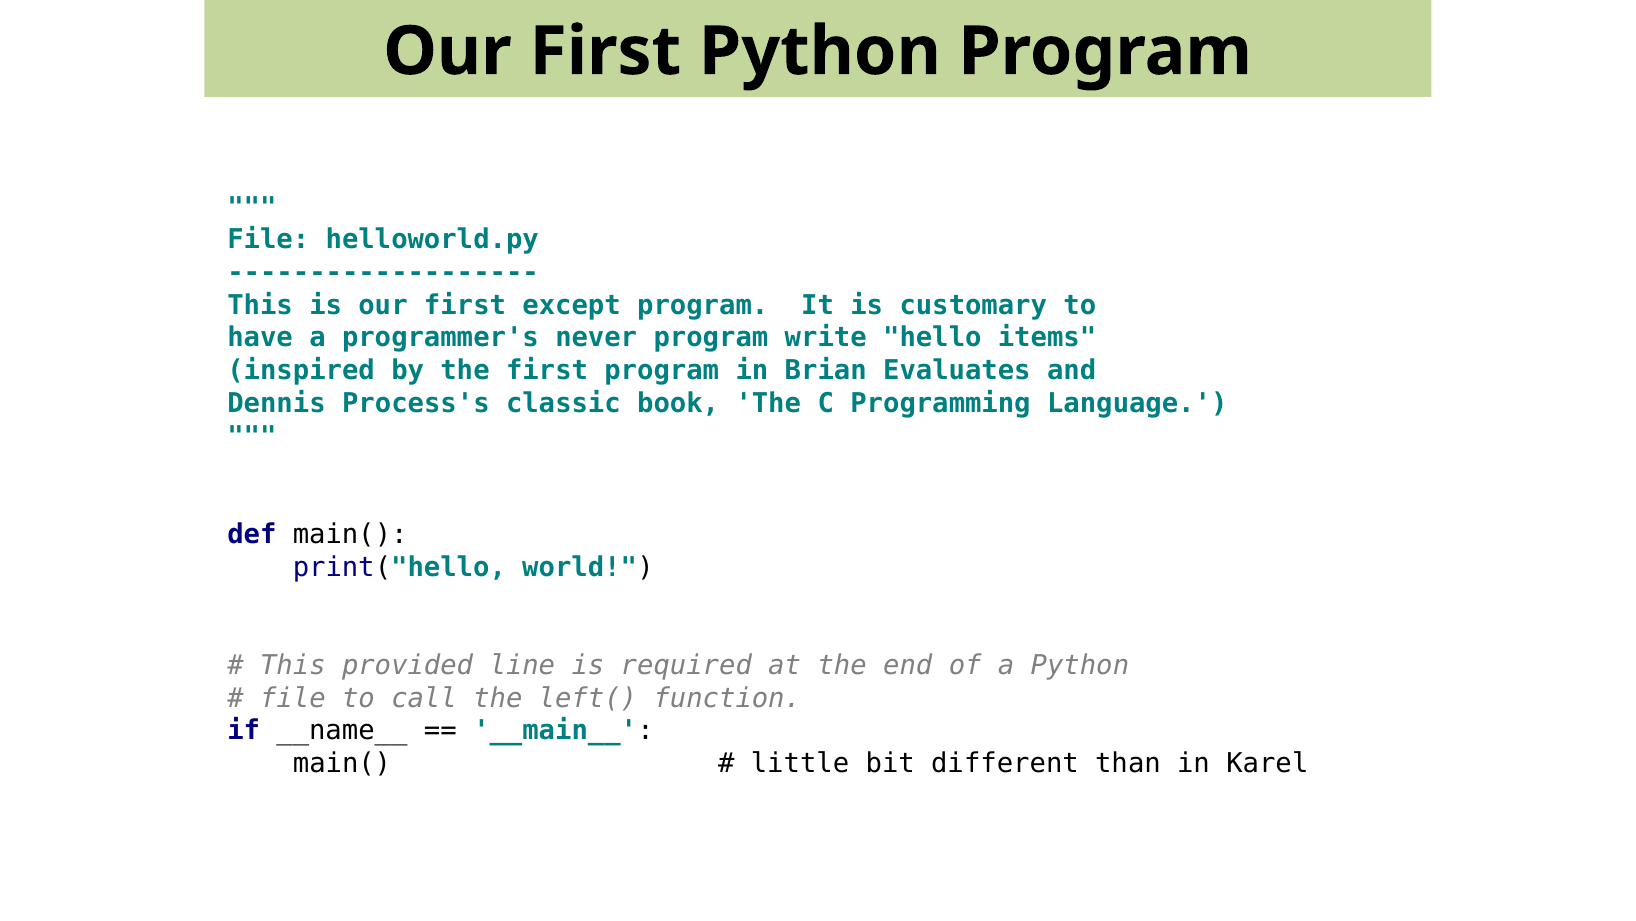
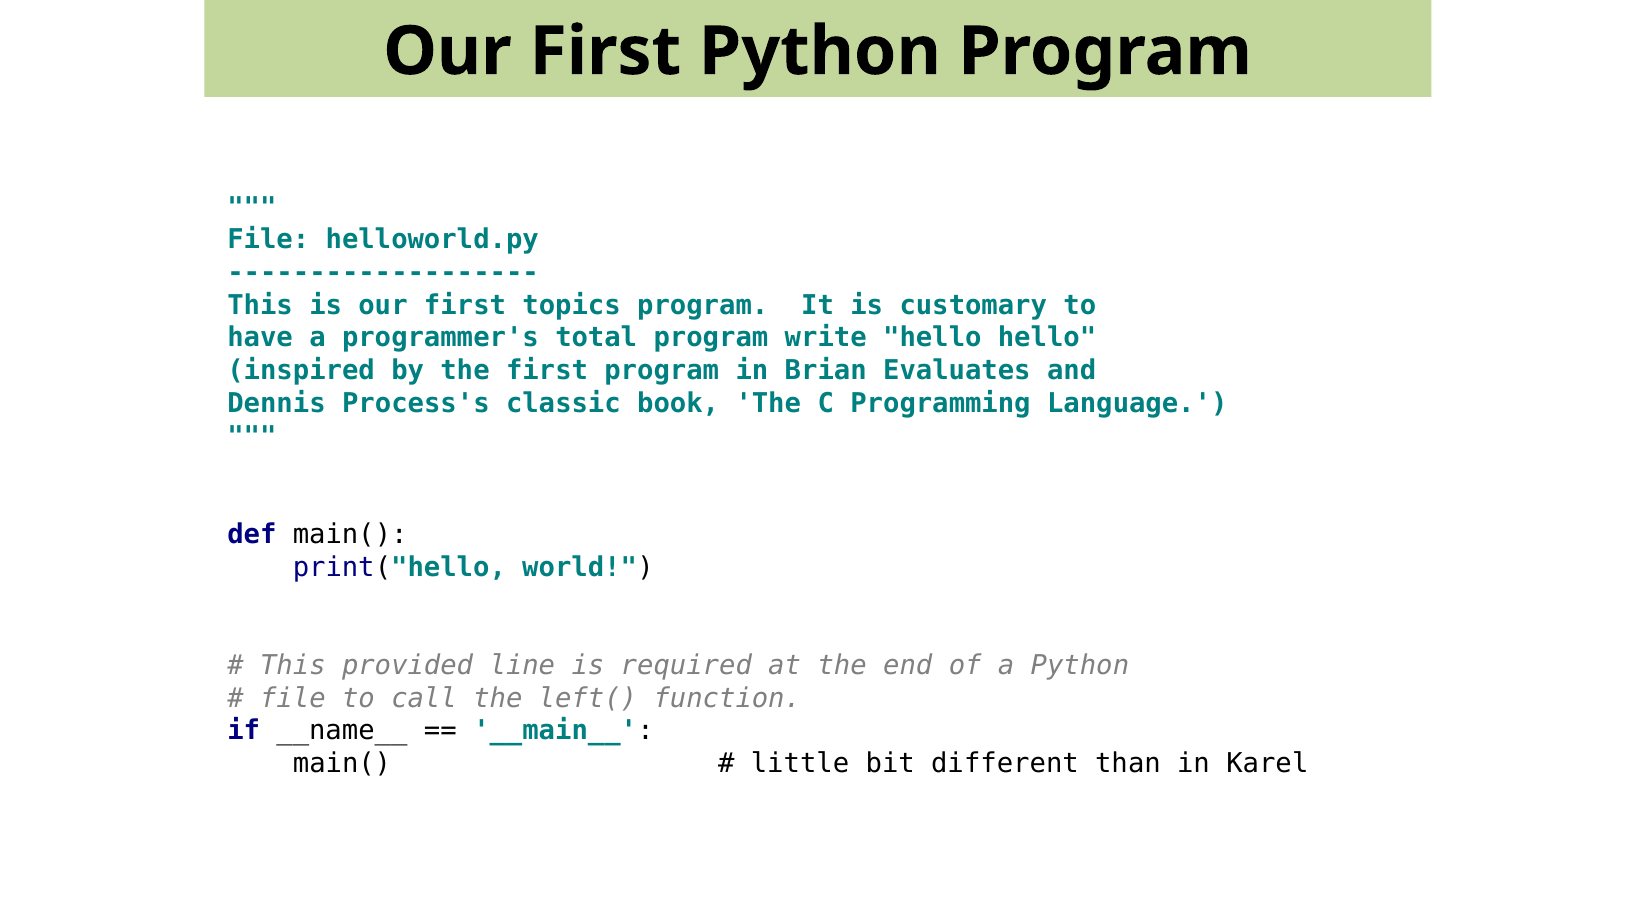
except: except -> topics (572, 305)
never: never -> total (596, 338)
hello items: items -> hello (1047, 338)
